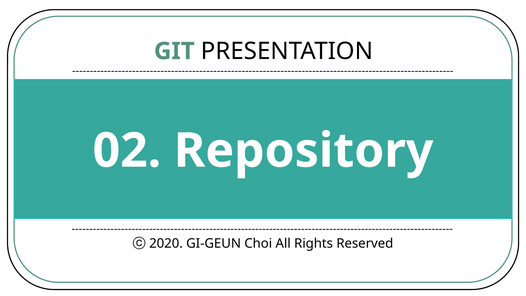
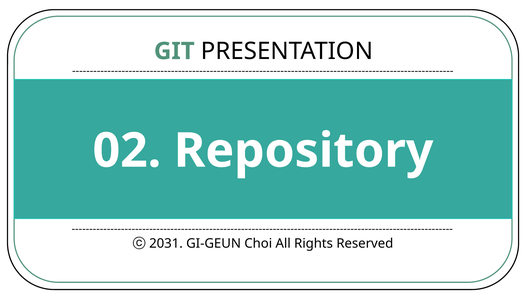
2020: 2020 -> 2031 (166, 243)
